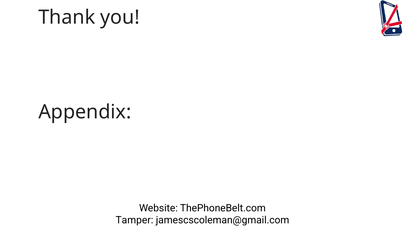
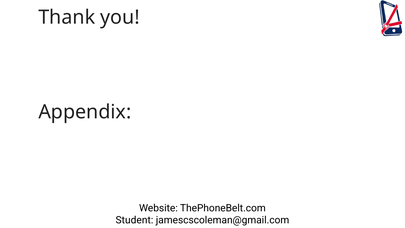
Tamper: Tamper -> Student (134, 220)
